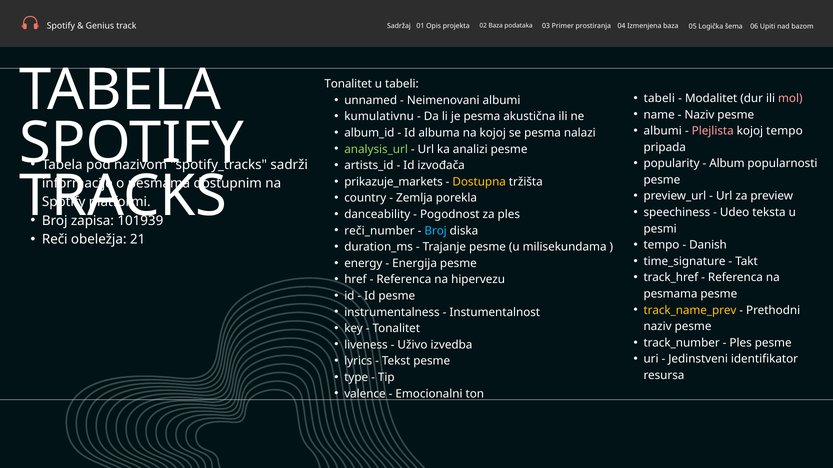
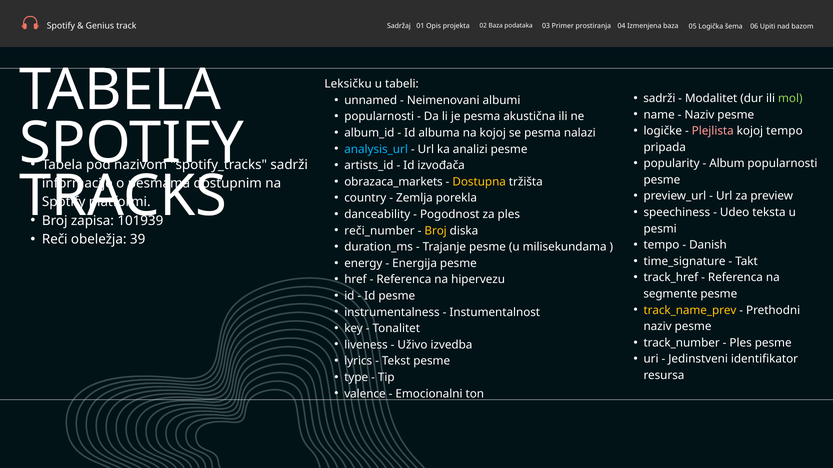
Tonalitet: Tonalitet -> Leksičku (348, 84)
tabeli: tabeli -> sadrži (659, 98)
mol colour: pink -> light green (790, 98)
kumulativnu: kumulativnu -> popularnosti (379, 117)
albumi: albumi -> logičke (663, 131)
analysis_url colour: light green -> light blue (376, 149)
prikazuje_markets: prikazuje_markets -> obrazaca_markets (393, 182)
Broj colour: light blue -> yellow (436, 231)
21: 21 -> 39 (138, 240)
pesmama: pesmama -> segmente (671, 294)
